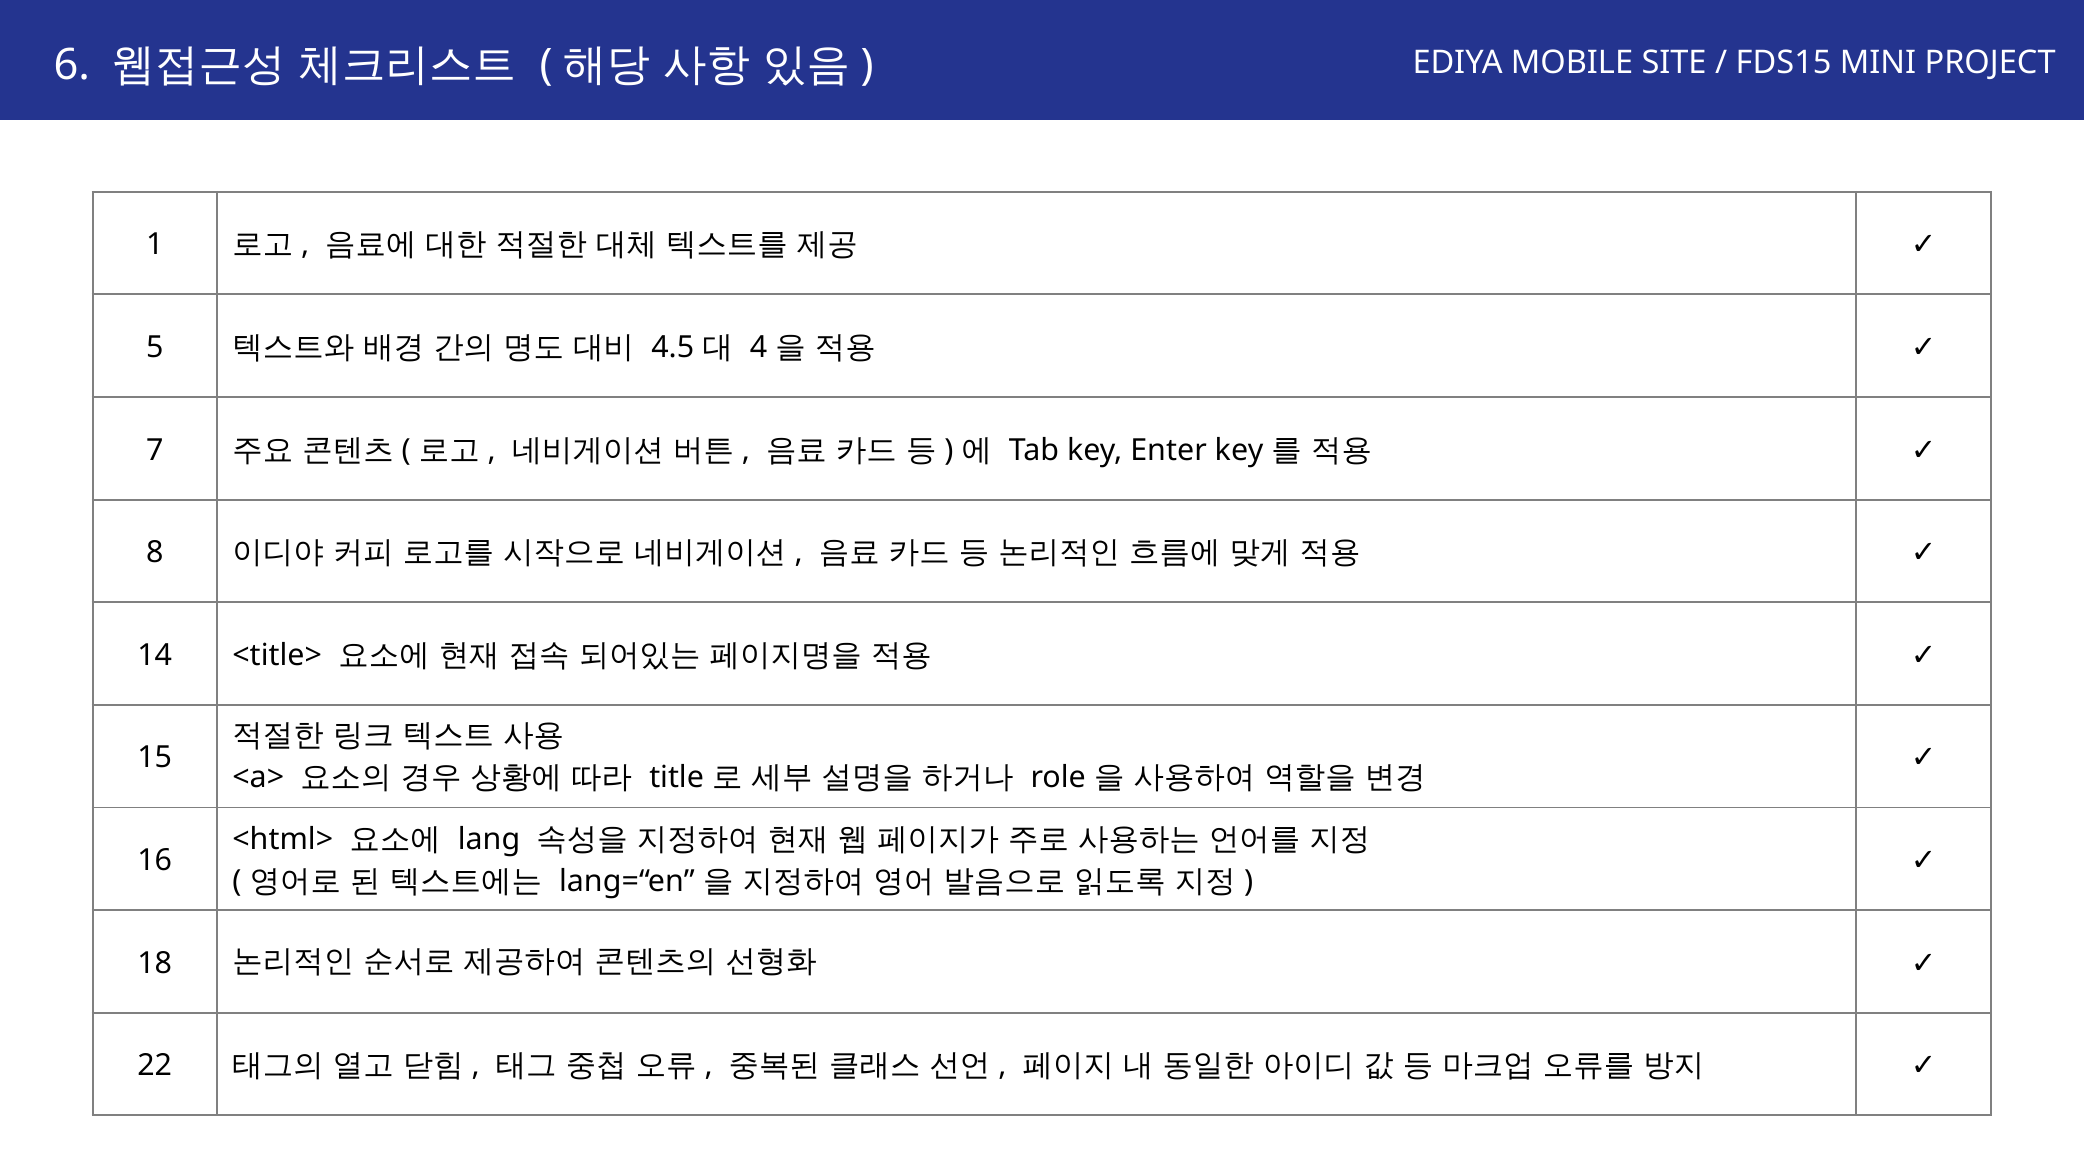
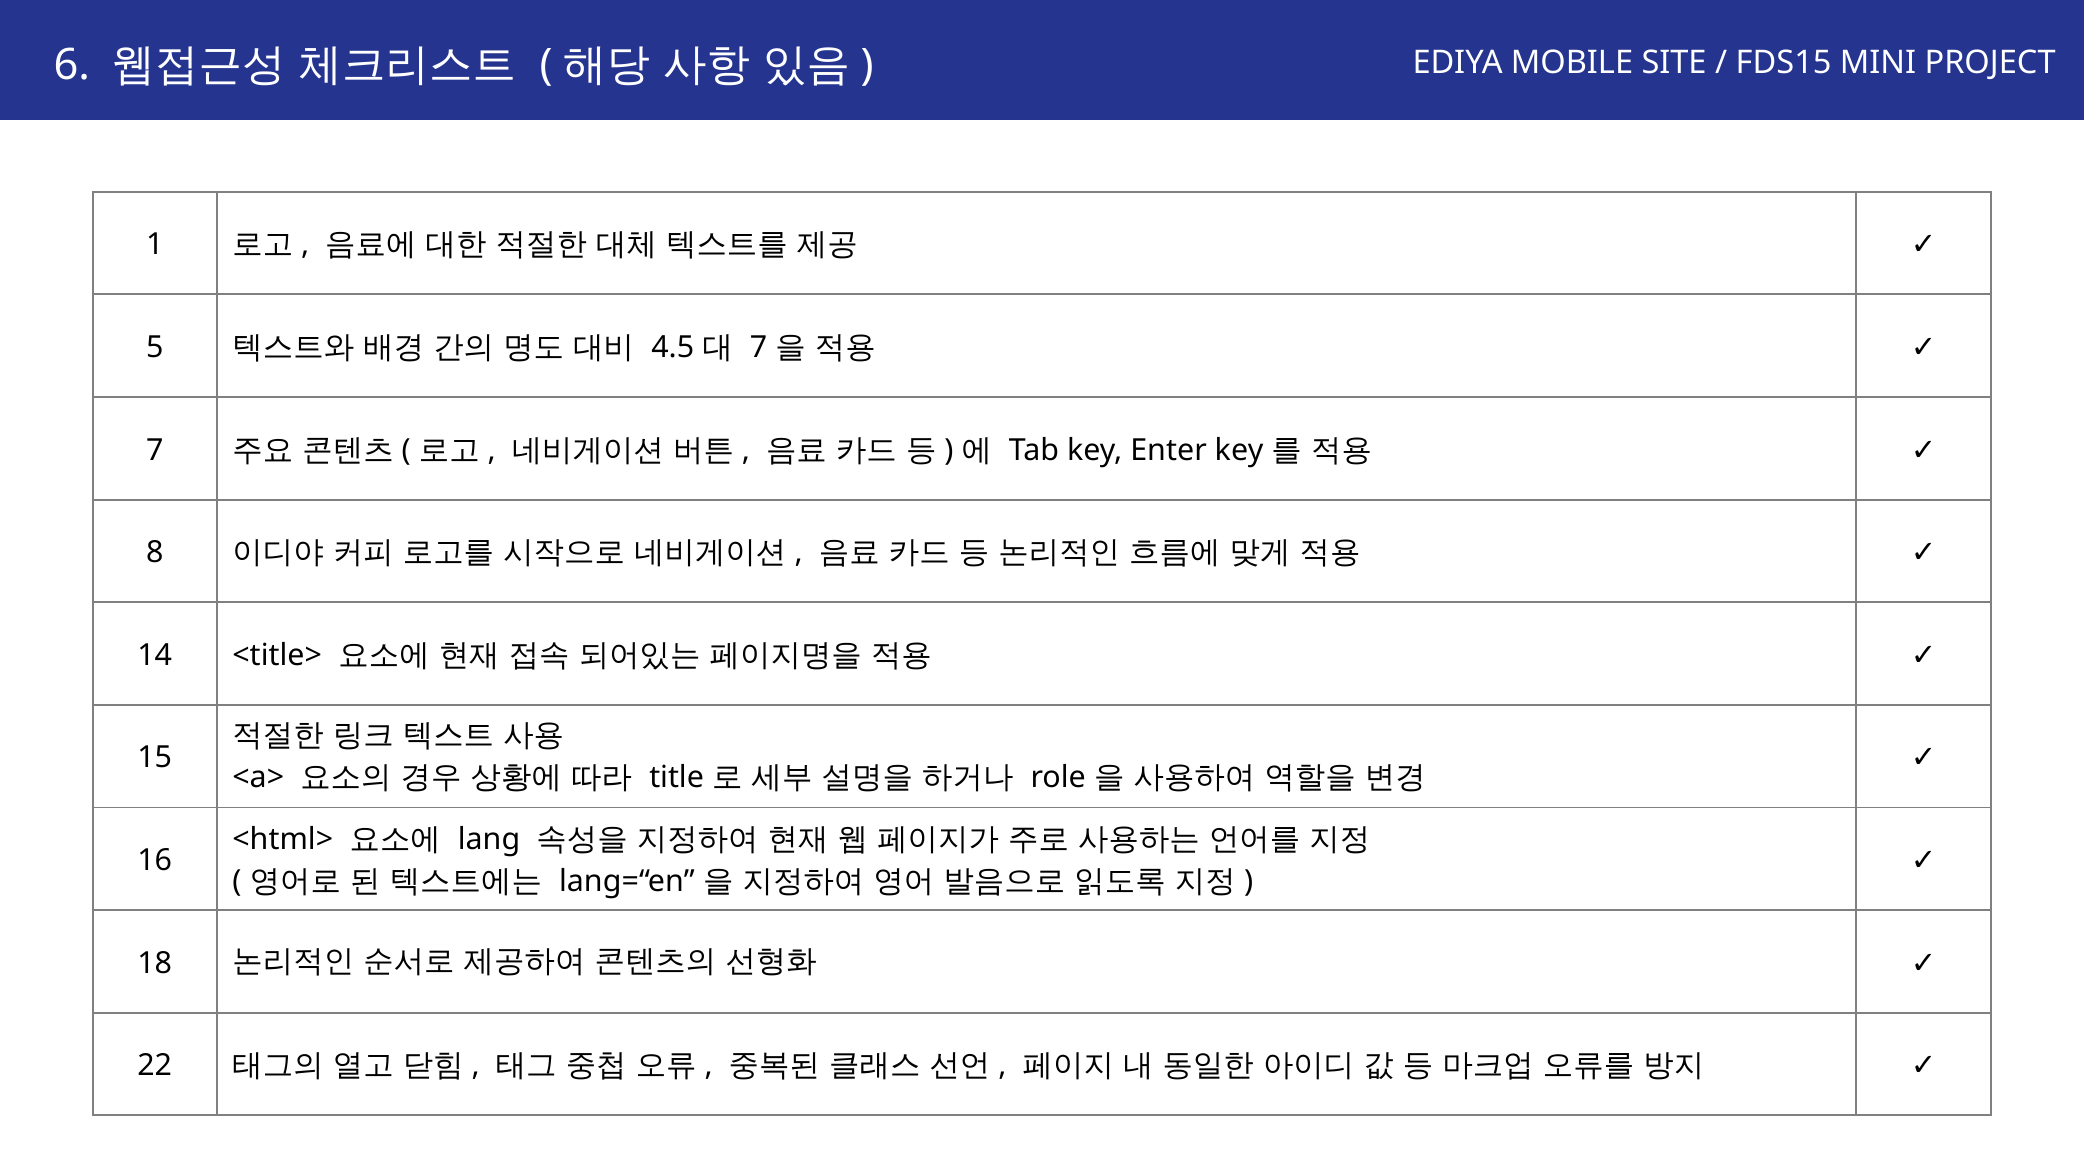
4: 4 -> 7 (759, 347)
